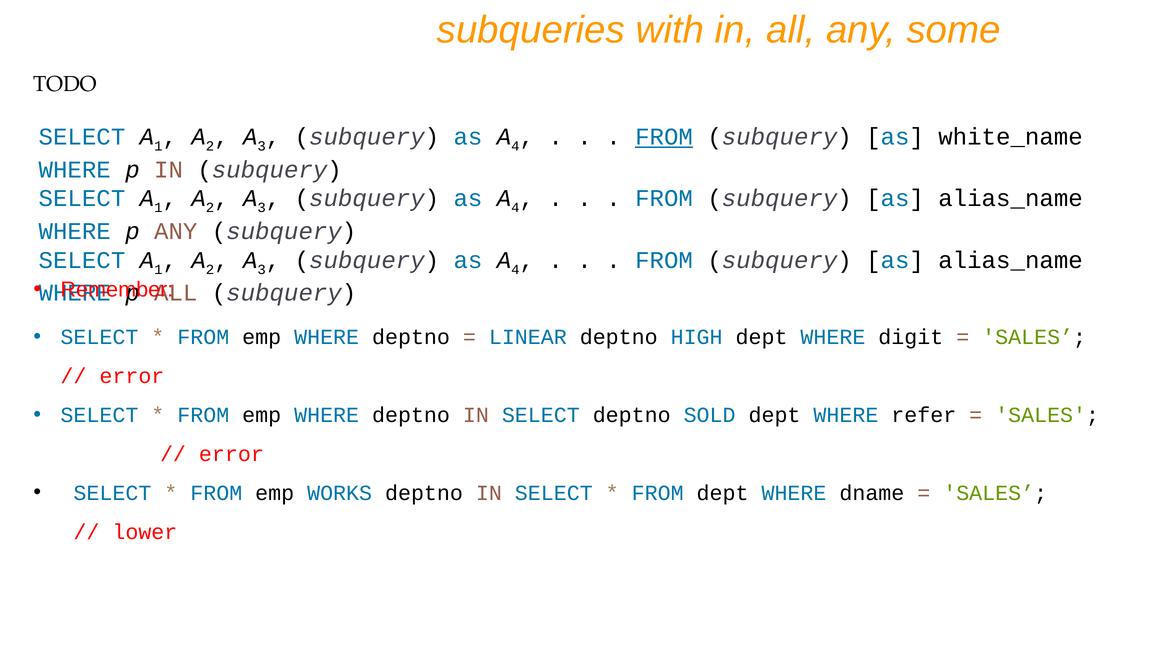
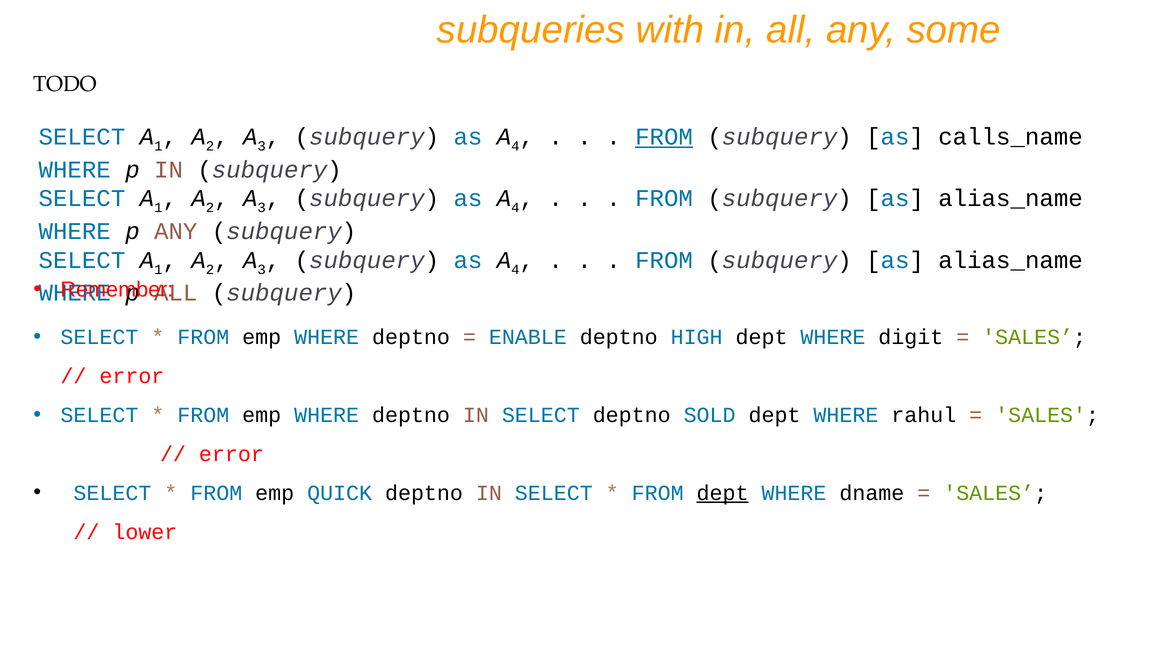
white_name: white_name -> calls_name (1011, 137)
LINEAR: LINEAR -> ENABLE (528, 337)
refer: refer -> rahul (924, 415)
WORKS: WORKS -> QUICK (340, 493)
dept underline: none -> present (723, 493)
